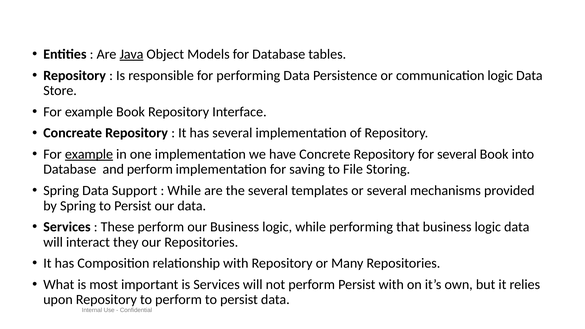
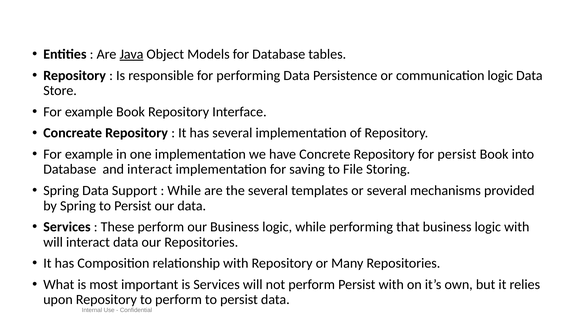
example underline: present -> none (89, 154)
for several: several -> persist (457, 154)
and perform: perform -> interact (150, 169)
business logic data: data -> with (517, 227)
interact they: they -> data (126, 242)
